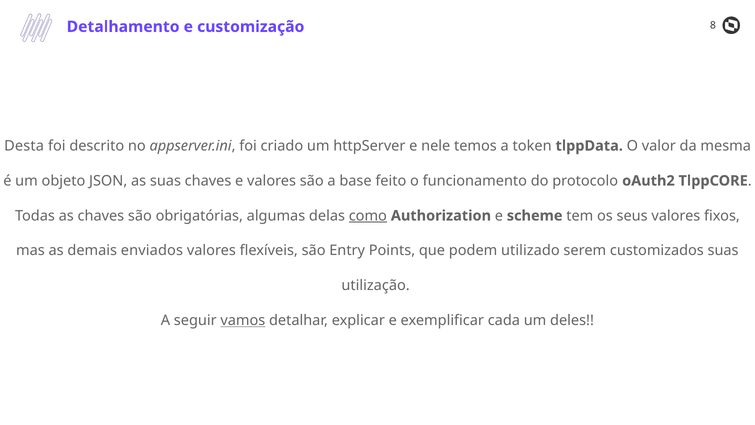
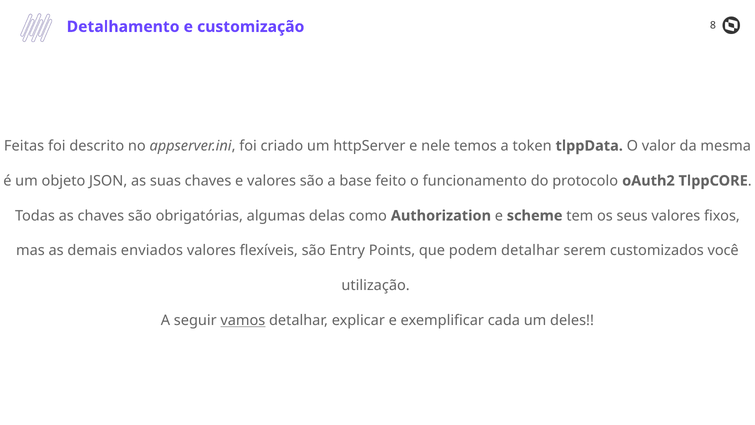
Desta: Desta -> Feitas (24, 146)
como underline: present -> none (368, 216)
podem utilizado: utilizado -> detalhar (530, 250)
customizados suas: suas -> você (723, 250)
